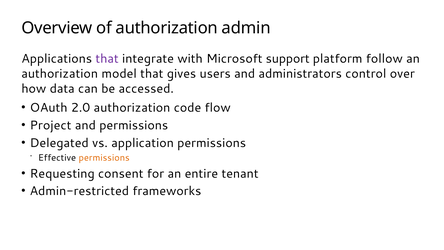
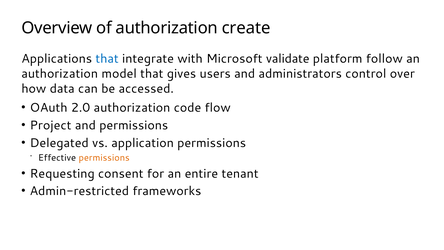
admin: admin -> create (246, 28)
that colour: purple -> blue (107, 59)
support: support -> validate (288, 59)
